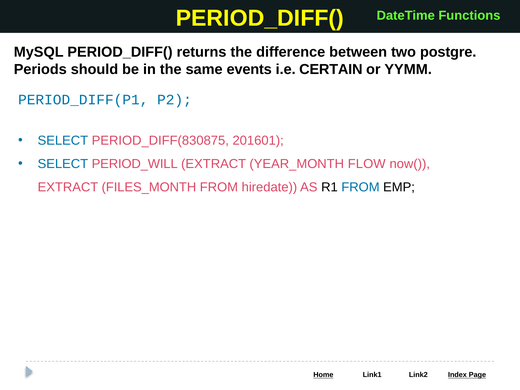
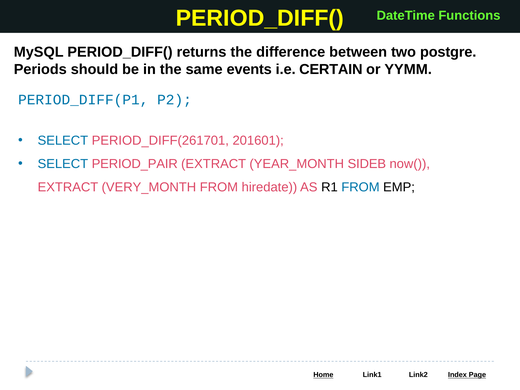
PERIOD_DIFF(830875: PERIOD_DIFF(830875 -> PERIOD_DIFF(261701 (160, 140)
PERIOD_WILL: PERIOD_WILL -> PERIOD_PAIR (135, 164)
FLOW: FLOW -> SIDEB (367, 164)
FILES_MONTH: FILES_MONTH -> VERY_MONTH (149, 187)
